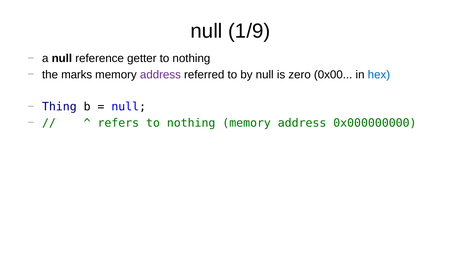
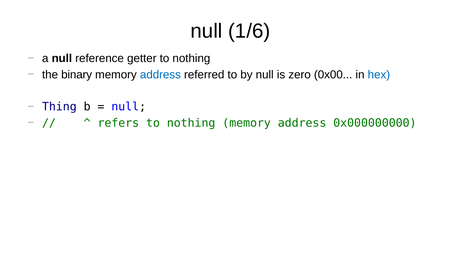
1/9: 1/9 -> 1/6 (249, 31)
marks: marks -> binary (77, 75)
address colour: purple -> blue (160, 75)
